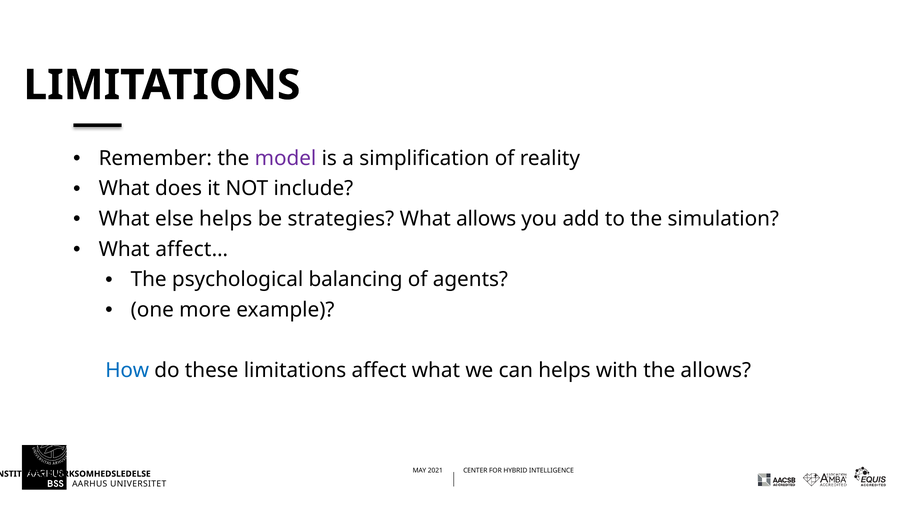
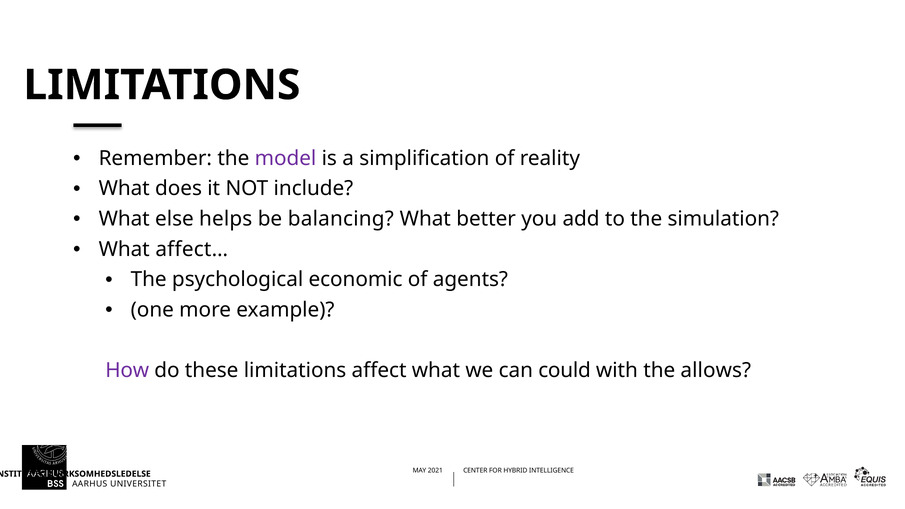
strategies: strategies -> balancing (341, 219)
What allows: allows -> better (486, 219)
balancing: balancing -> economic (356, 280)
How colour: blue -> purple (127, 371)
can helps: helps -> could (565, 371)
